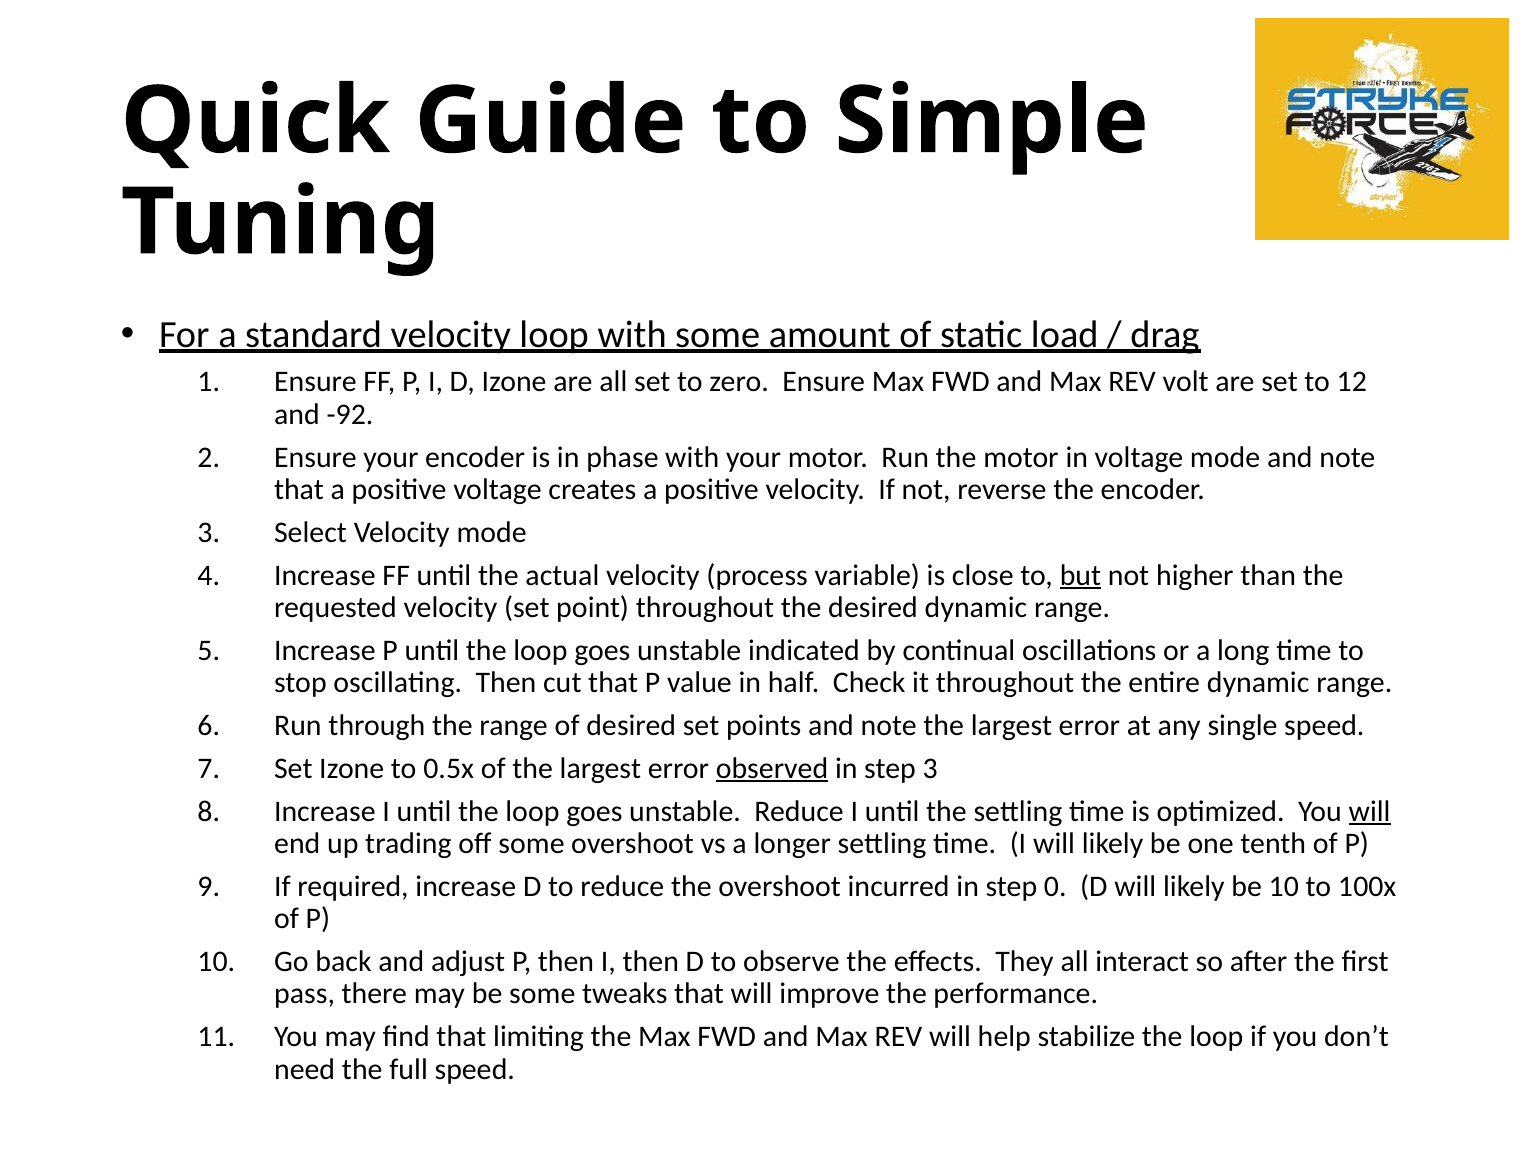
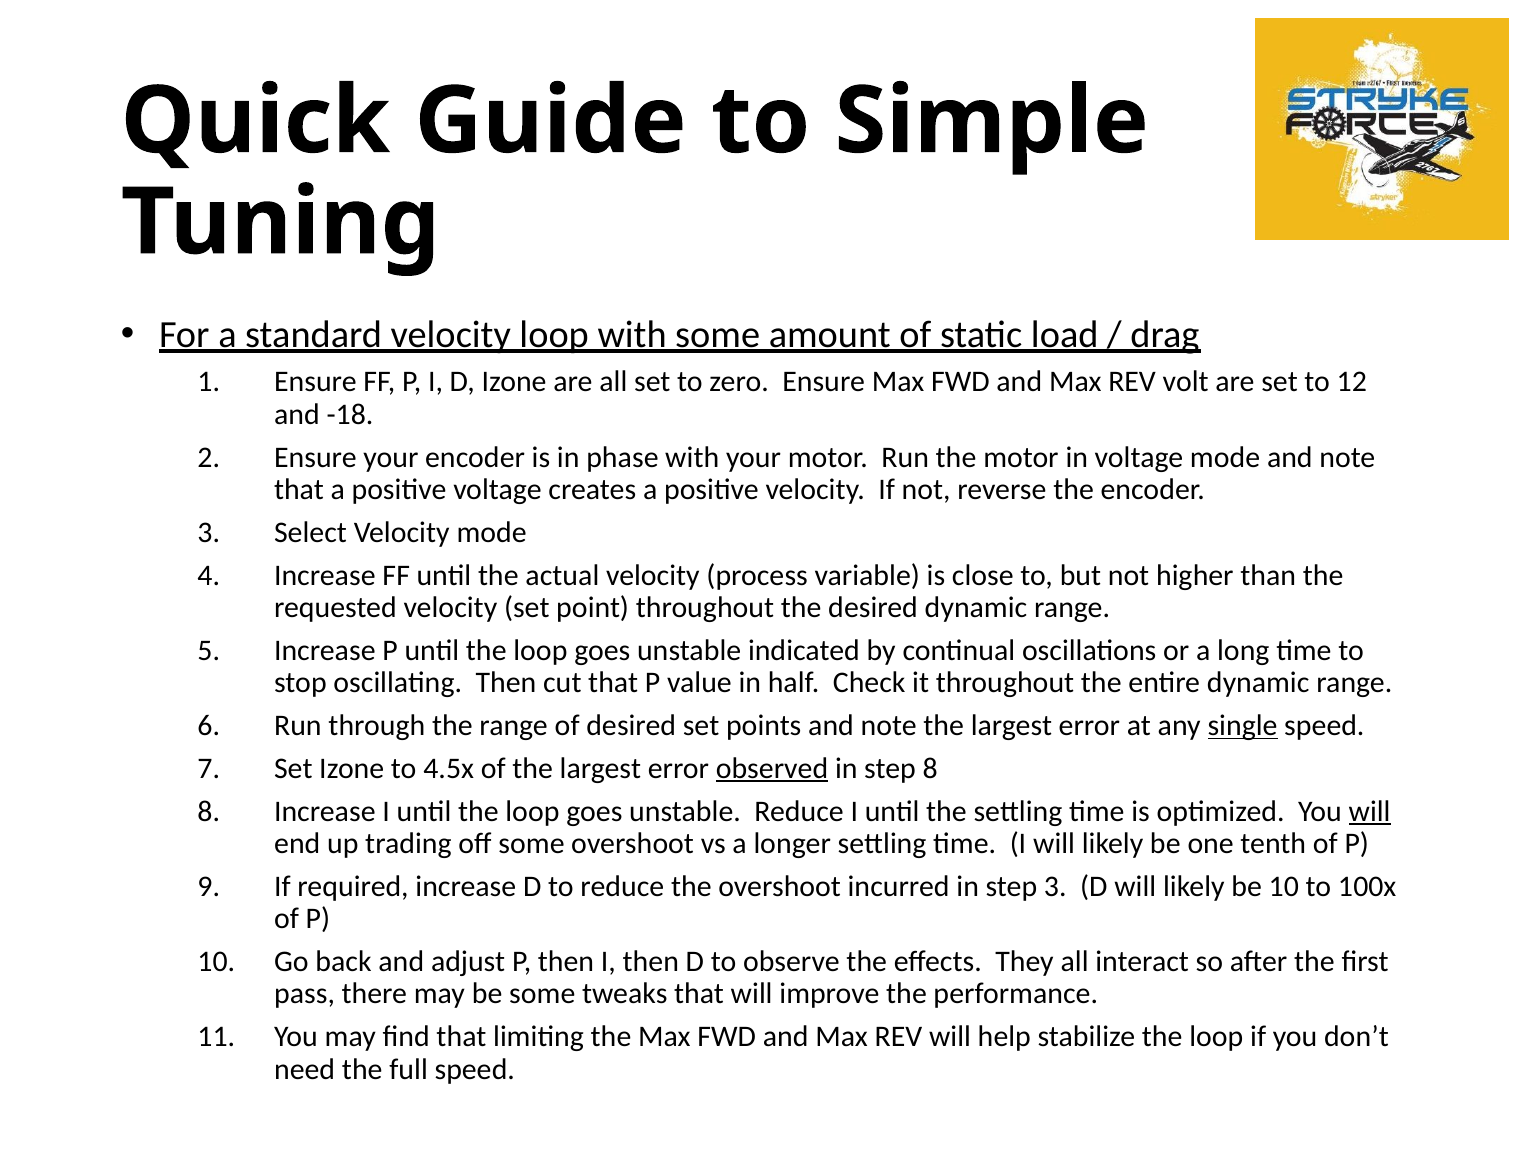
-92: -92 -> -18 (350, 414)
but underline: present -> none (1080, 575)
single underline: none -> present (1243, 725)
0.5x: 0.5x -> 4.5x (449, 768)
step 3: 3 -> 8 (930, 768)
step 0: 0 -> 3 (1055, 886)
